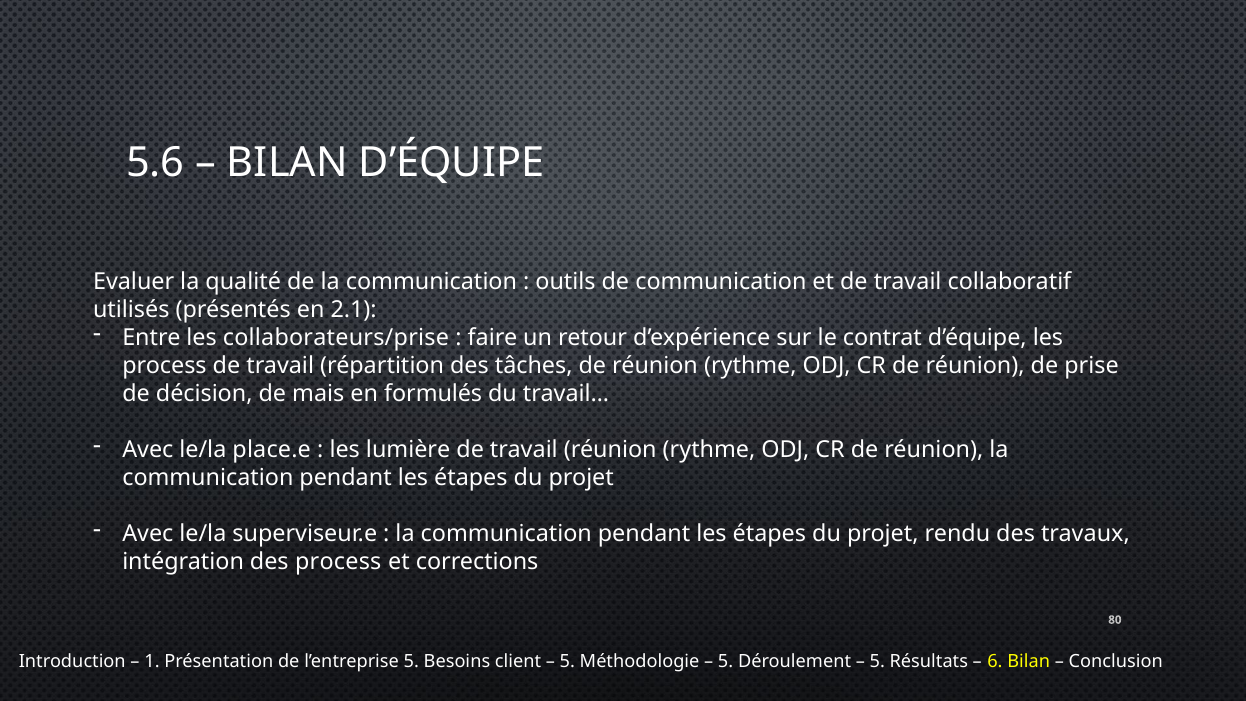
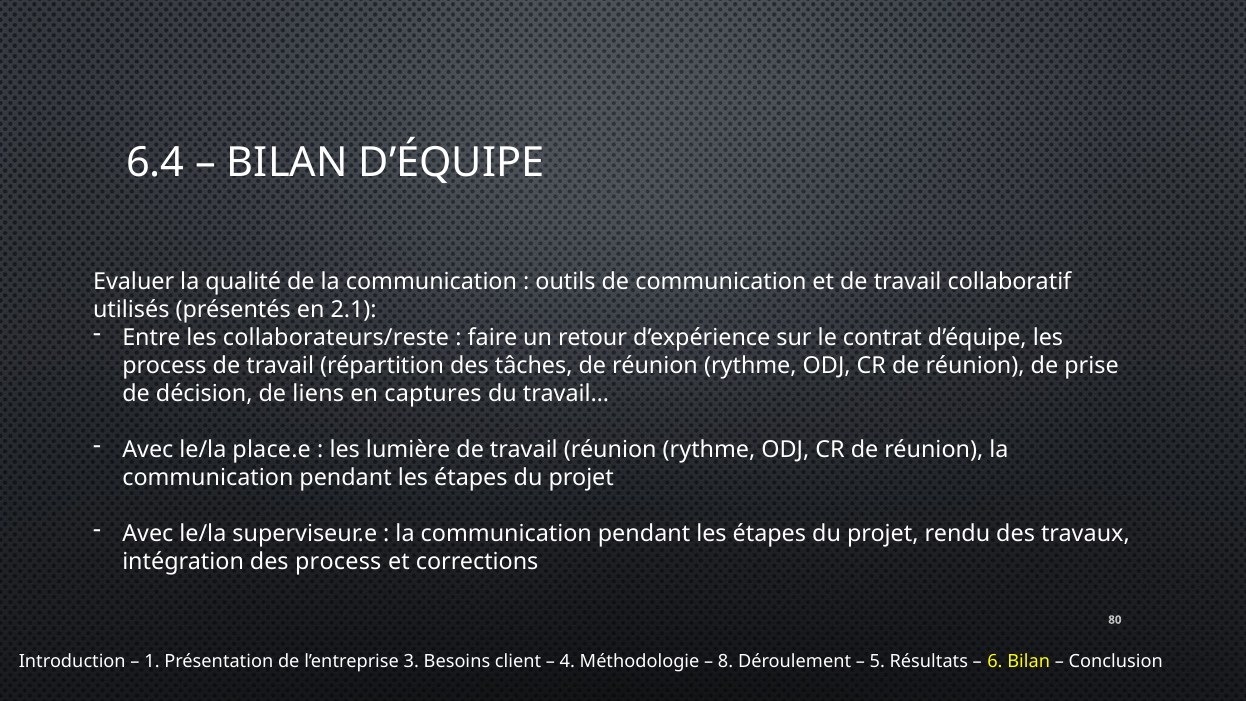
5.6: 5.6 -> 6.4 (155, 163)
collaborateurs/prise: collaborateurs/prise -> collaborateurs/reste (336, 337)
mais: mais -> liens (318, 393)
formulés: formulés -> captures (433, 393)
l’entreprise 5: 5 -> 3 (411, 661)
5: 5 -> 4 (567, 661)
5: 5 -> 8 (726, 661)
